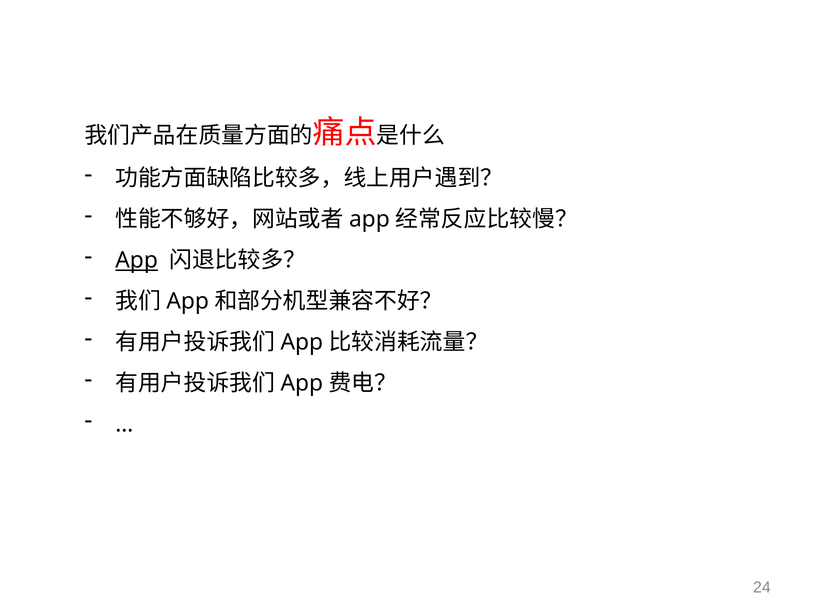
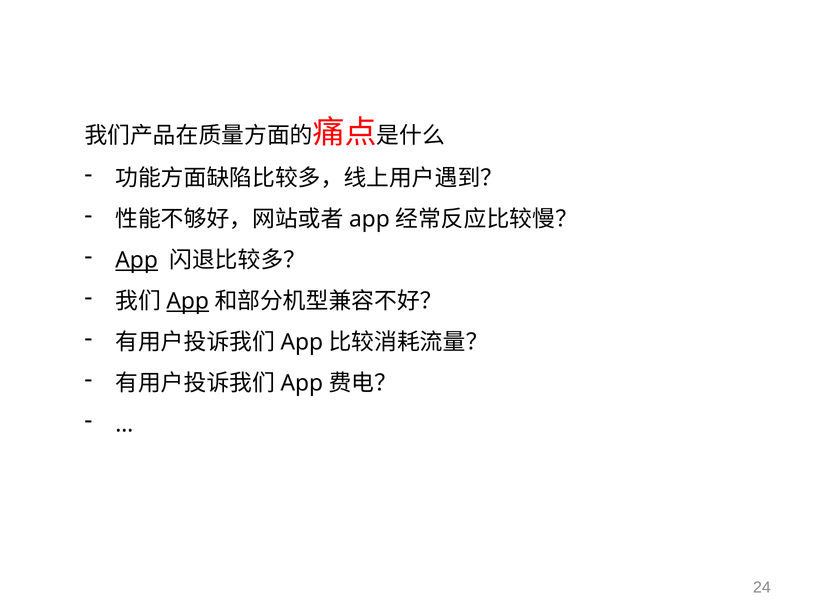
App underline: none -> present (188, 301)
